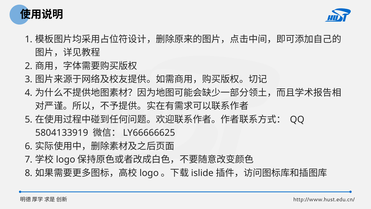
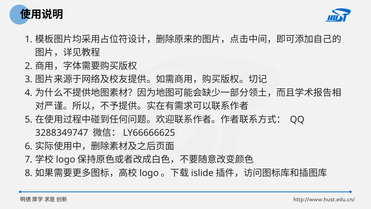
5804133919: 5804133919 -> 3288349747 (62, 133)
